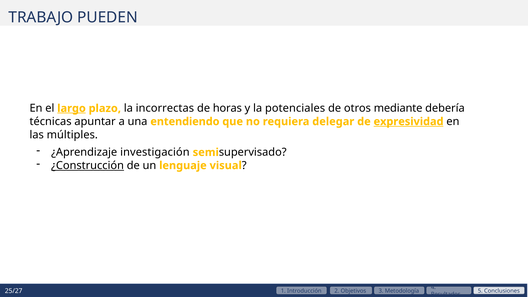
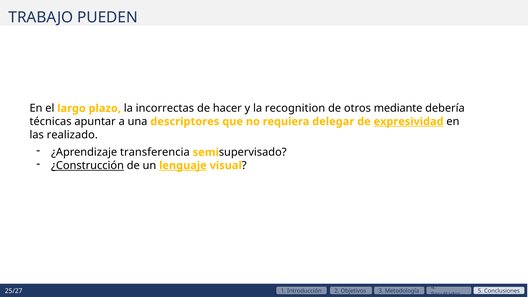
largo underline: present -> none (72, 108)
horas: horas -> hacer (227, 108)
potenciales: potenciales -> recognition (295, 108)
entendiendo: entendiendo -> descriptores (185, 122)
múltiples: múltiples -> realizado (72, 135)
investigación: investigación -> transferencia (155, 152)
lenguaje underline: none -> present (183, 166)
